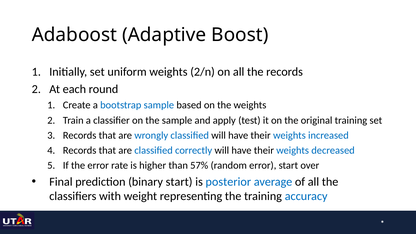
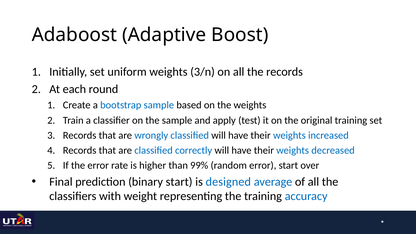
2/n: 2/n -> 3/n (203, 72)
57%: 57% -> 99% (199, 165)
posterior: posterior -> designed (228, 182)
